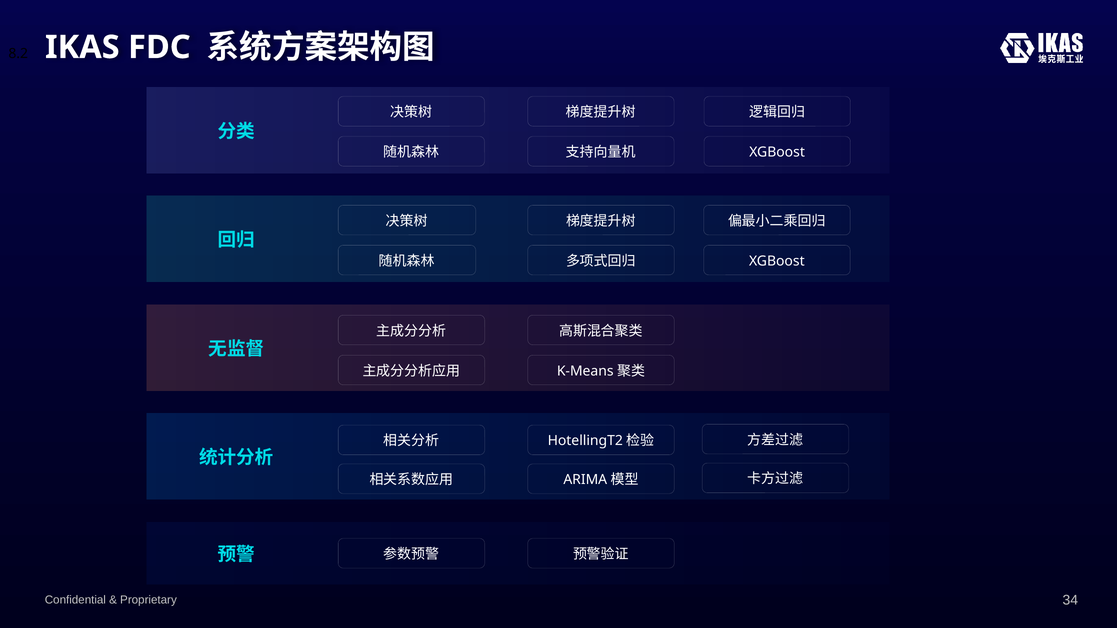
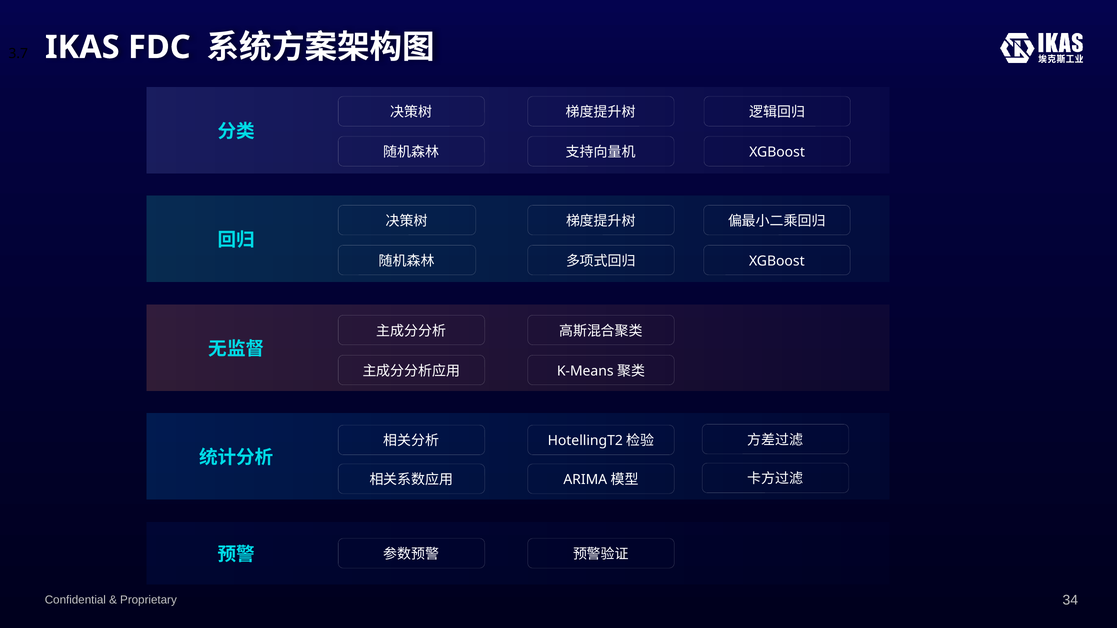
8.2: 8.2 -> 3.7 (18, 54)
